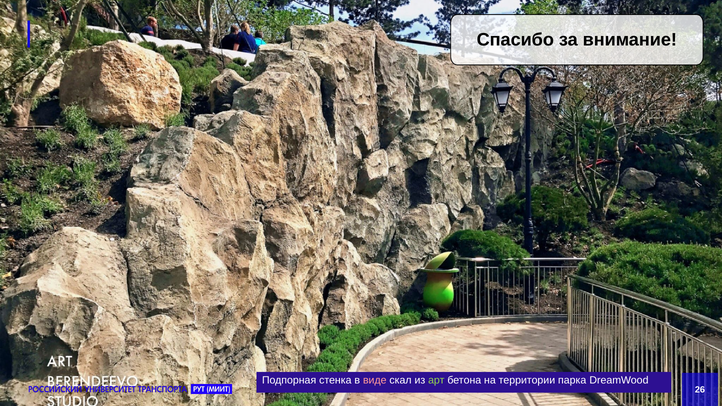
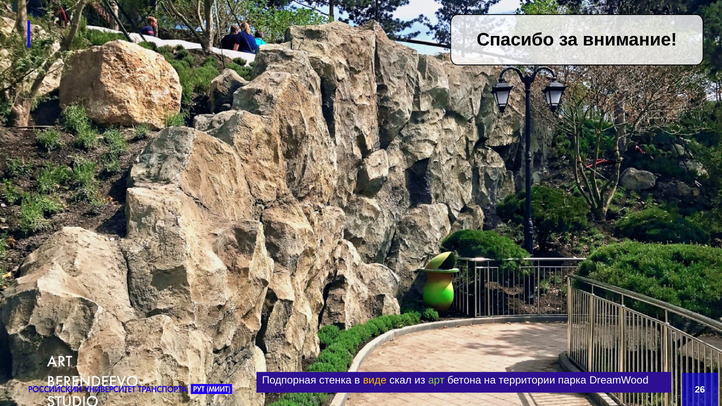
виде colour: pink -> yellow (375, 380)
